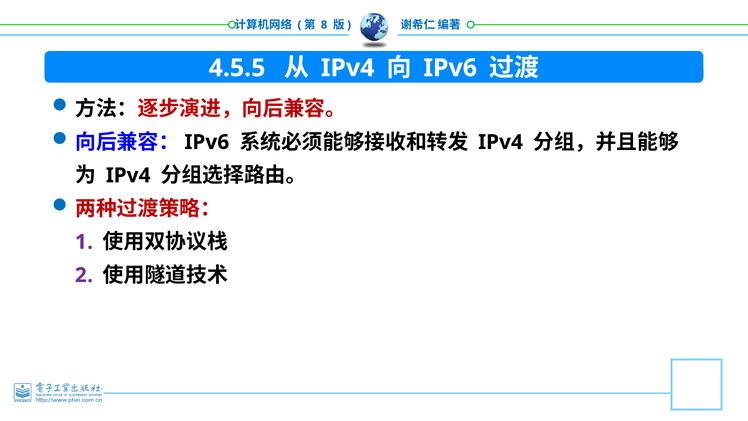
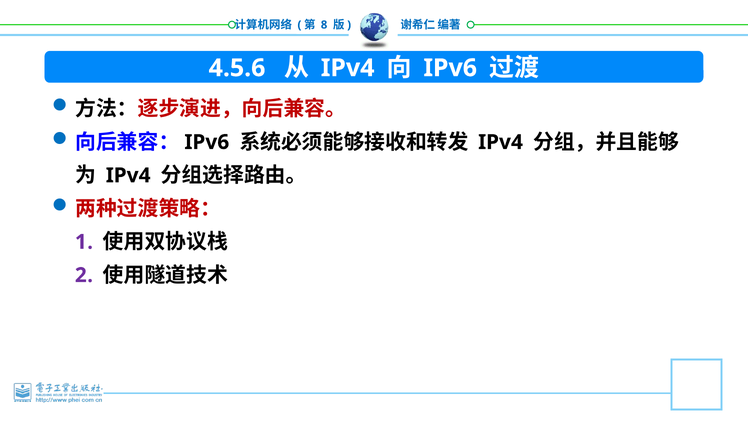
4.5.5: 4.5.5 -> 4.5.6 (237, 68)
